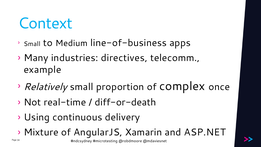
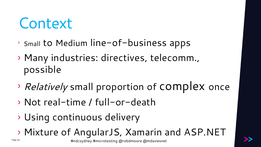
example: example -> possible (42, 70)
diff-or-death: diff-or-death -> full-or-death (125, 102)
